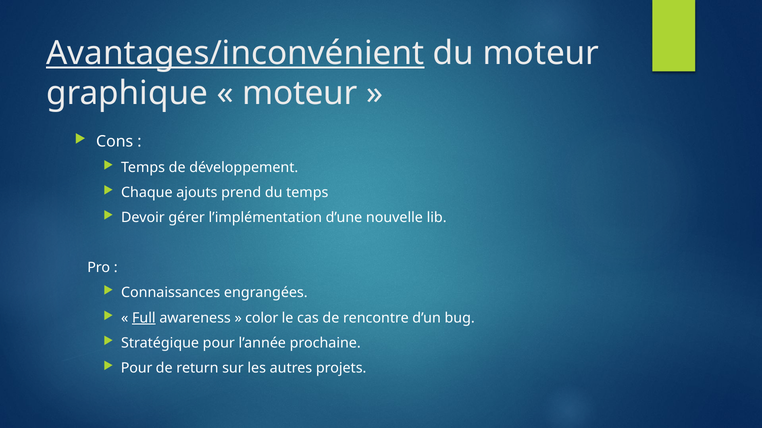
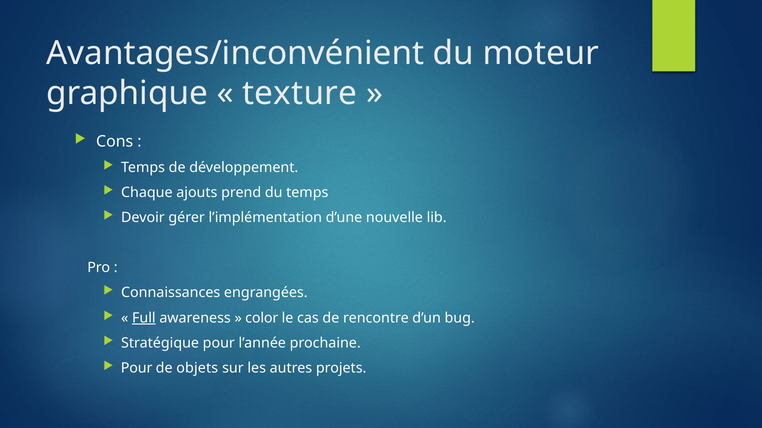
Avantages/inconvénient underline: present -> none (235, 54)
moteur: moteur -> texture (300, 94)
return: return -> objets (197, 368)
